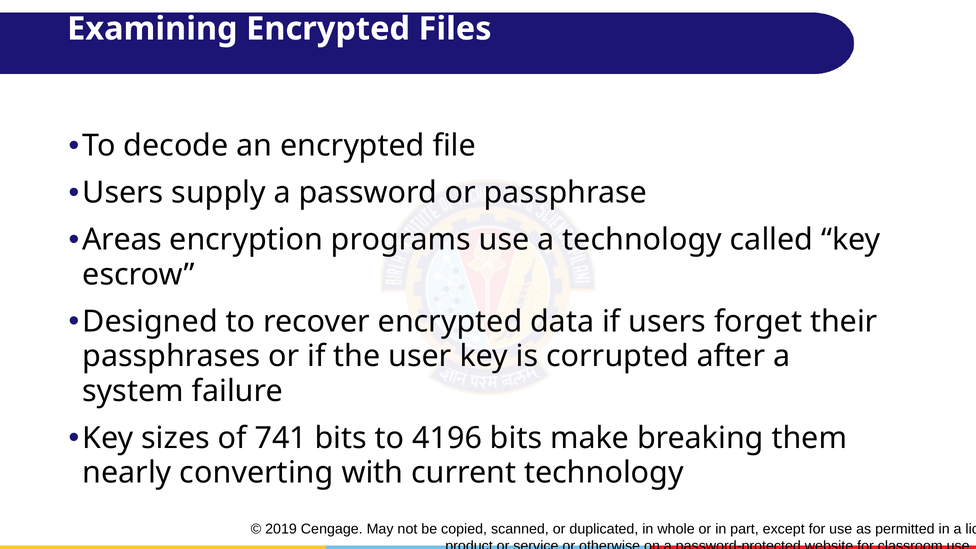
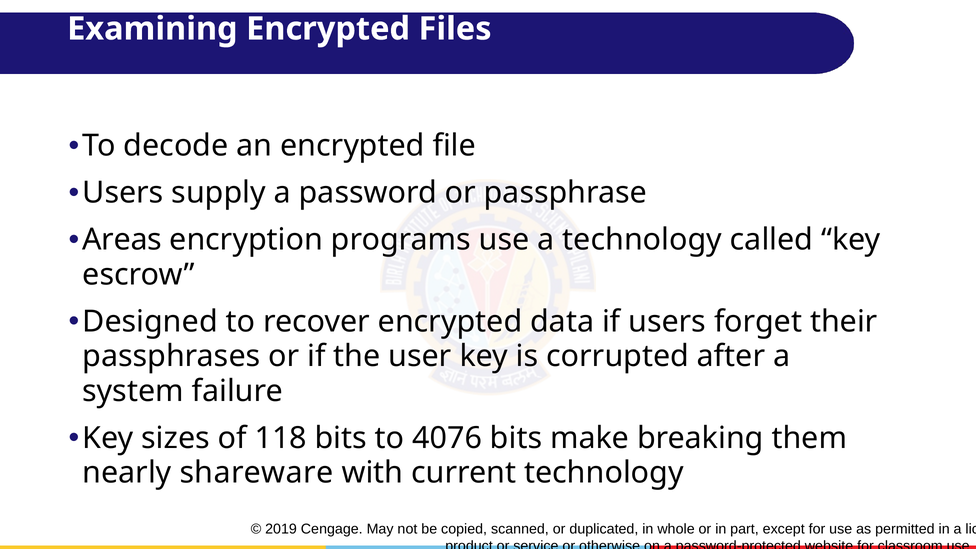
741: 741 -> 118 (281, 438)
4196: 4196 -> 4076 (447, 438)
converting: converting -> shareware (256, 473)
